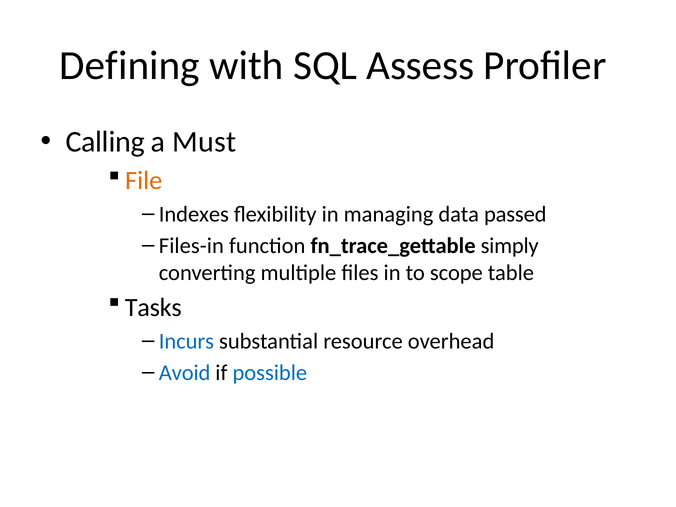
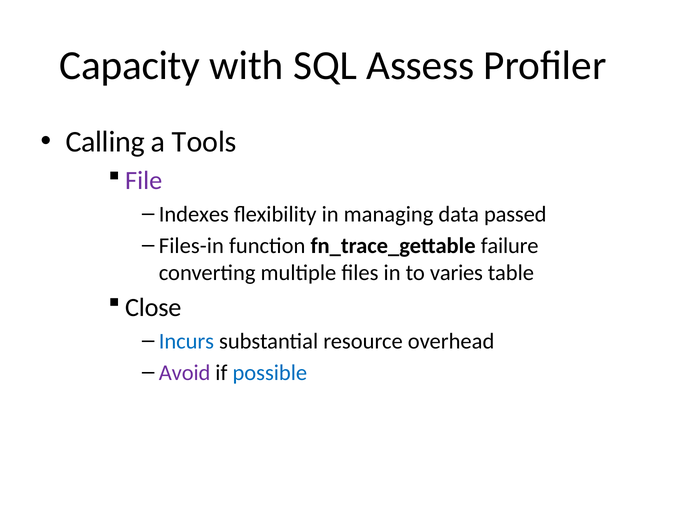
Defining: Defining -> Capacity (130, 65)
Must: Must -> Tools (204, 142)
File colour: orange -> purple (144, 181)
simply: simply -> failure (510, 246)
scope: scope -> varies (456, 273)
Tasks: Tasks -> Close (153, 308)
Avoid colour: blue -> purple (185, 373)
